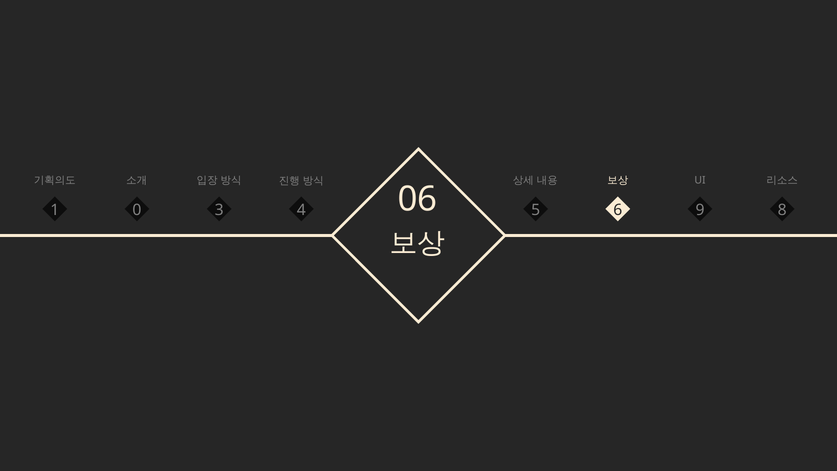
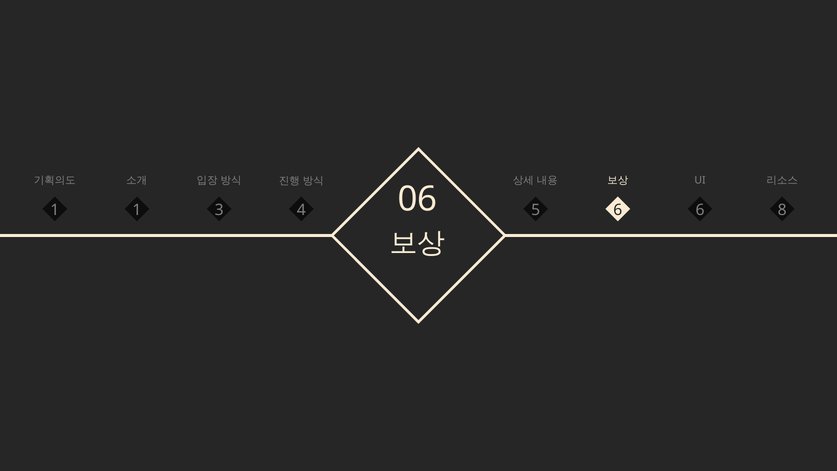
06 9: 9 -> 6 (700, 210)
1 0: 0 -> 1 (137, 210)
